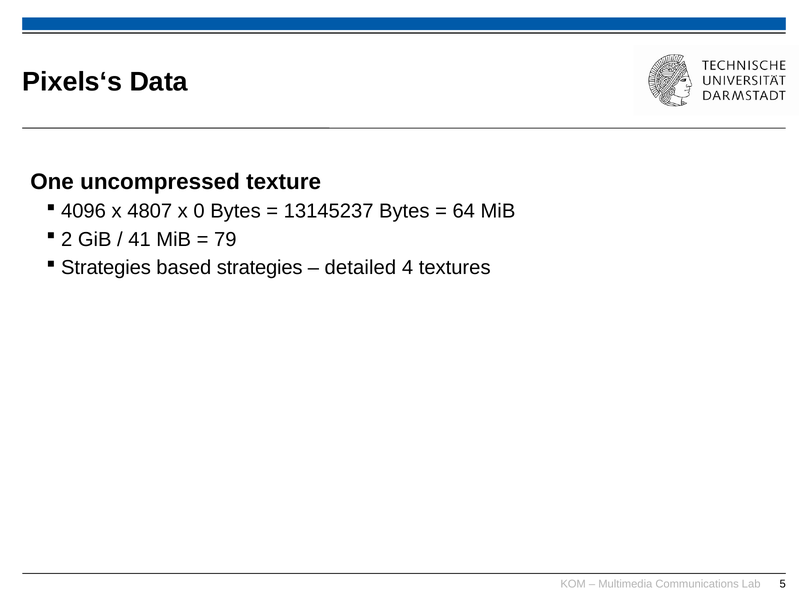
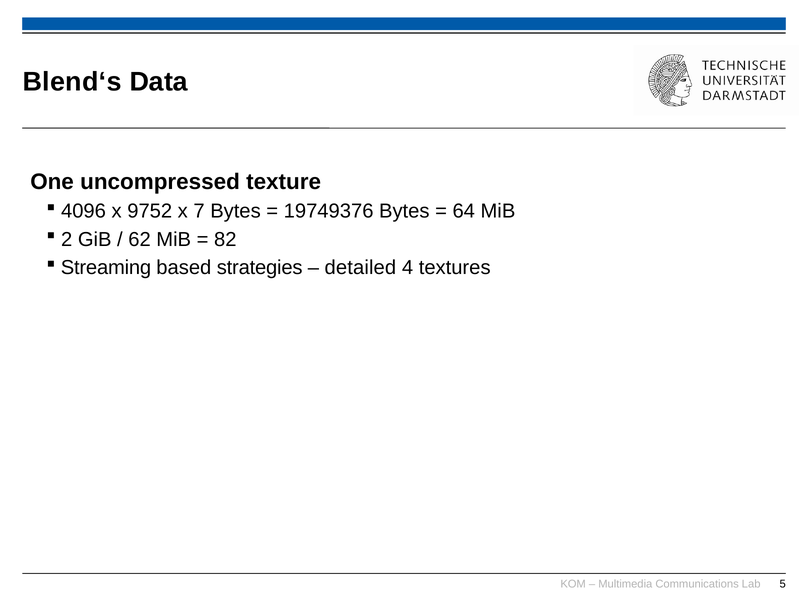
Pixels‘s: Pixels‘s -> Blend‘s (72, 82)
4807: 4807 -> 9752 (150, 211)
0: 0 -> 7 (199, 211)
13145237: 13145237 -> 19749376 (329, 211)
41: 41 -> 62 (140, 239)
79: 79 -> 82 (225, 239)
Strategies: Strategies -> Streaming (106, 268)
